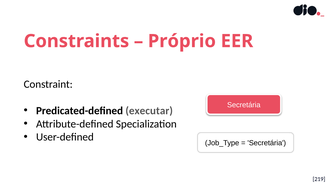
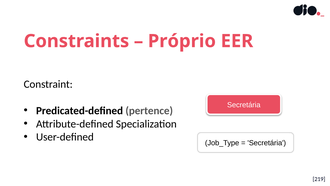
executar: executar -> pertence (149, 110)
